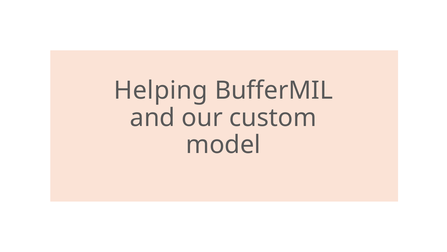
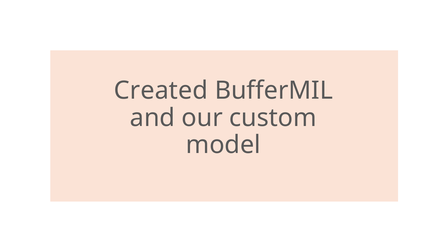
Helping: Helping -> Created (161, 90)
